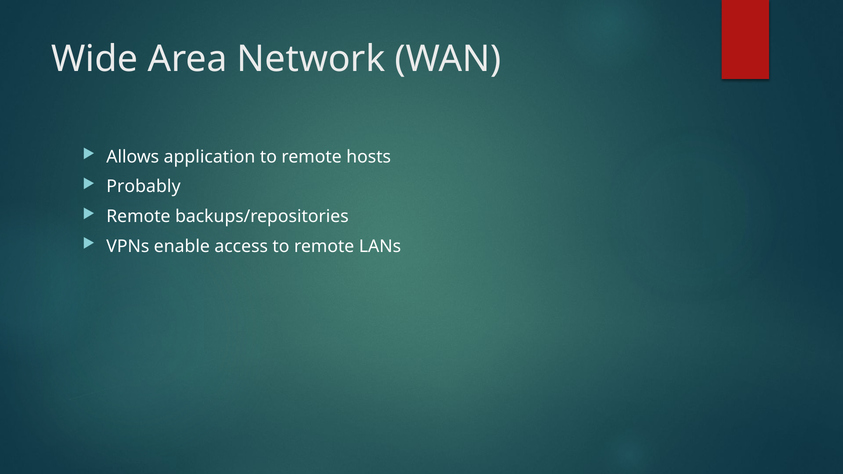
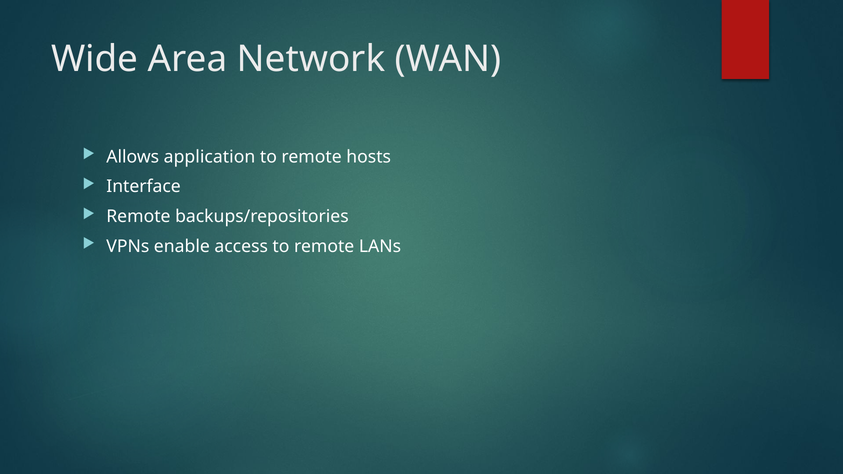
Probably: Probably -> Interface (144, 187)
